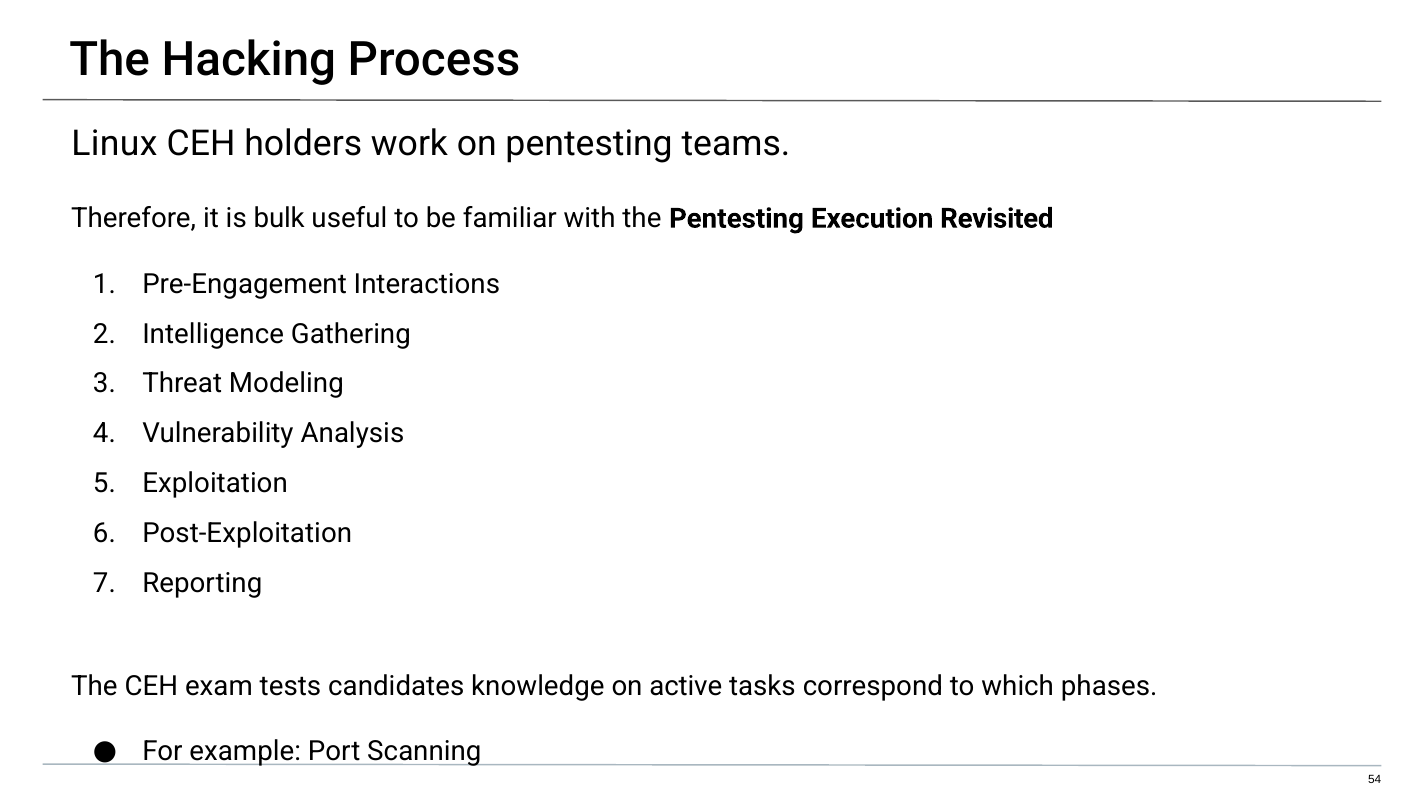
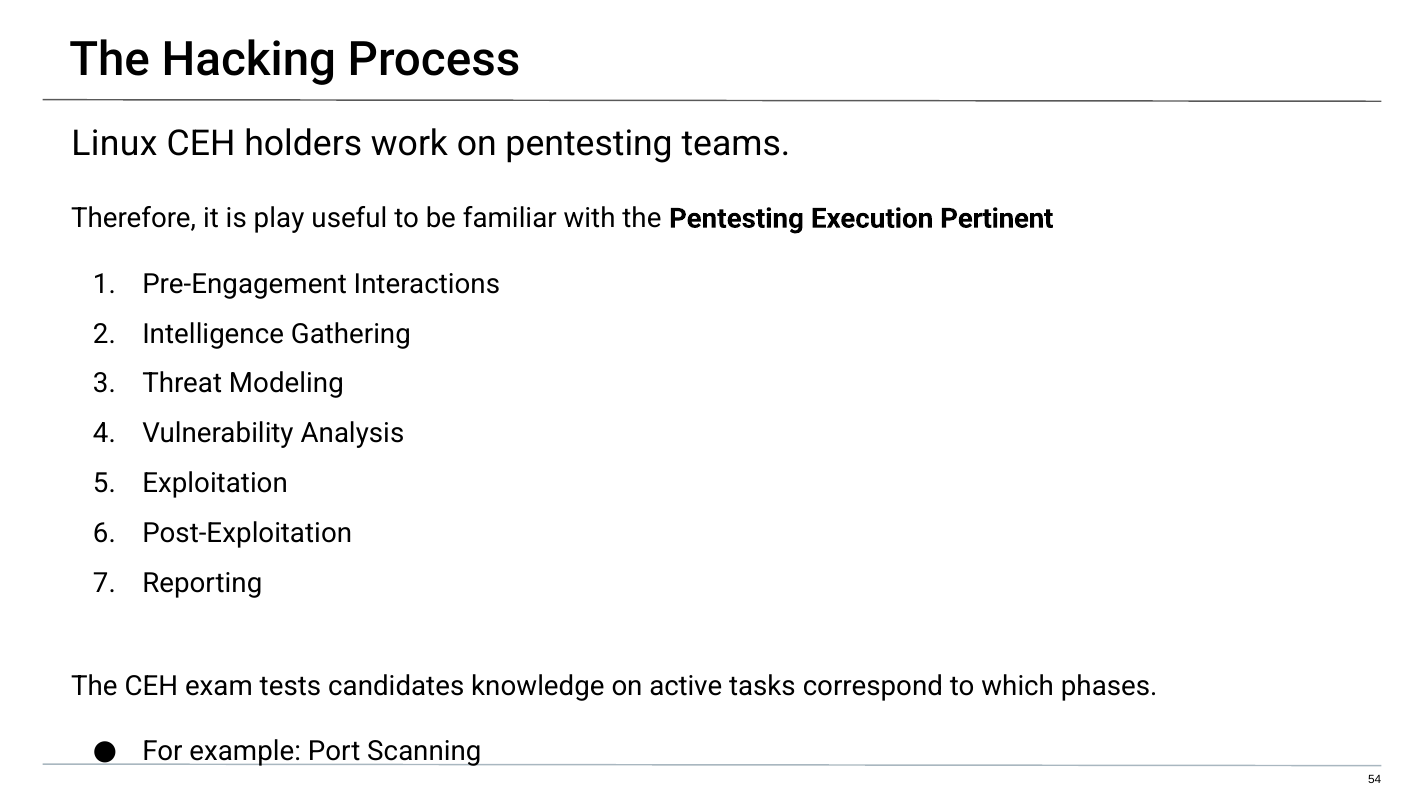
bulk: bulk -> play (279, 219)
Revisited: Revisited -> Pertinent (997, 219)
